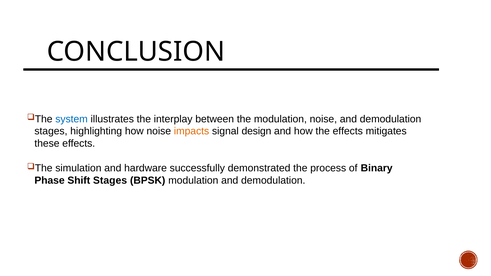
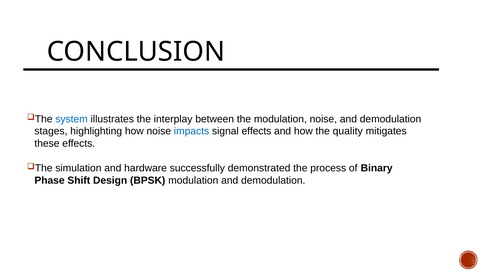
impacts colour: orange -> blue (192, 131)
signal design: design -> effects (256, 131)
the effects: effects -> quality (348, 131)
Shift Stages: Stages -> Design (110, 180)
